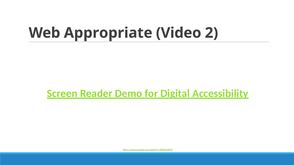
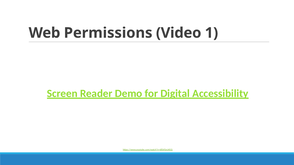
Appropriate: Appropriate -> Permissions (108, 33)
2: 2 -> 1 (212, 33)
